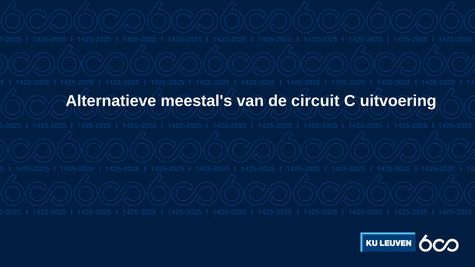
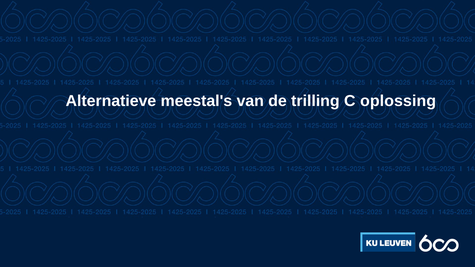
circuit: circuit -> trilling (315, 101)
uitvoering: uitvoering -> oplossing (398, 101)
